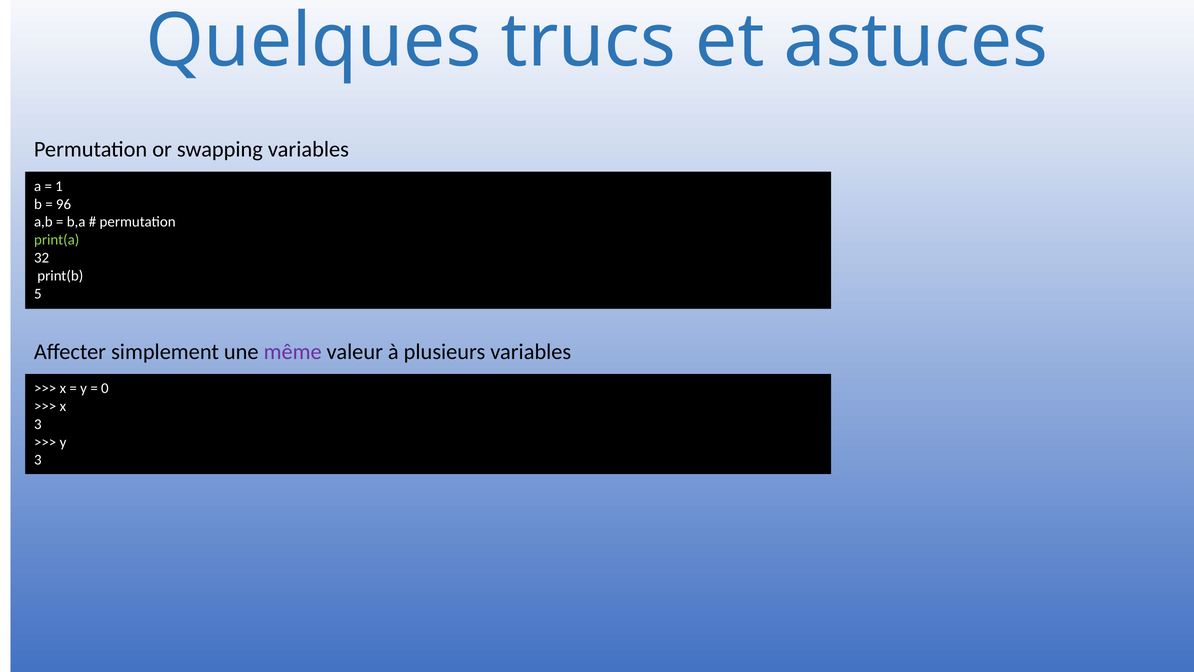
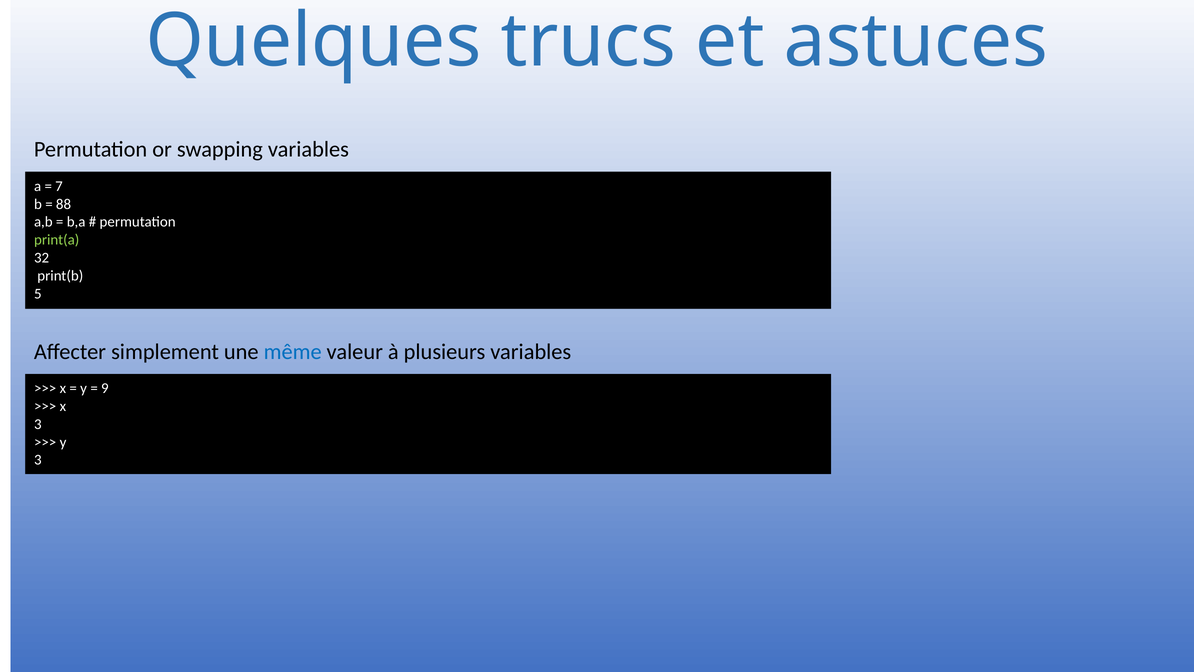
1: 1 -> 7 (59, 186)
96: 96 -> 88 (64, 204)
même colour: purple -> blue (293, 351)
0: 0 -> 9 (105, 388)
